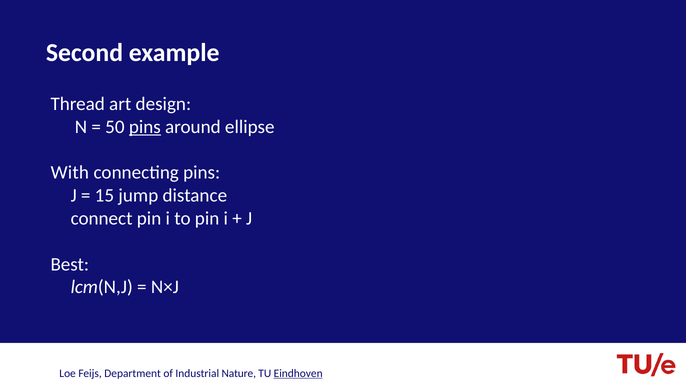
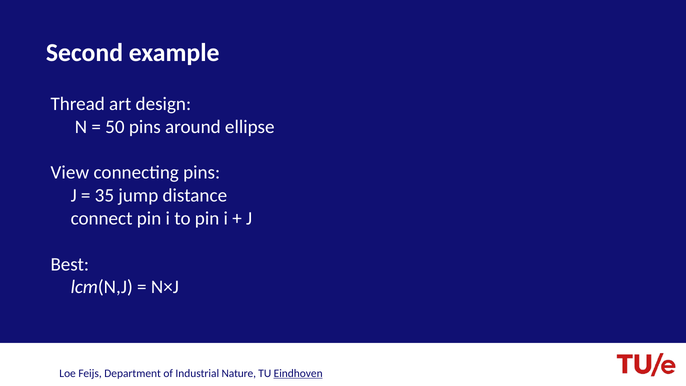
pins underline: present -> none (145, 127)
With: With -> View (70, 173)
15: 15 -> 35 (104, 196)
